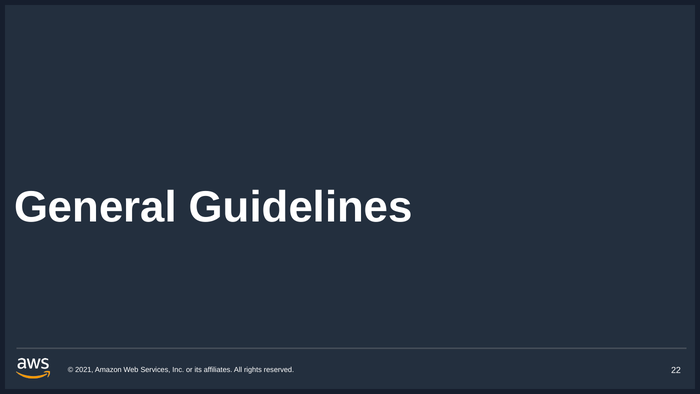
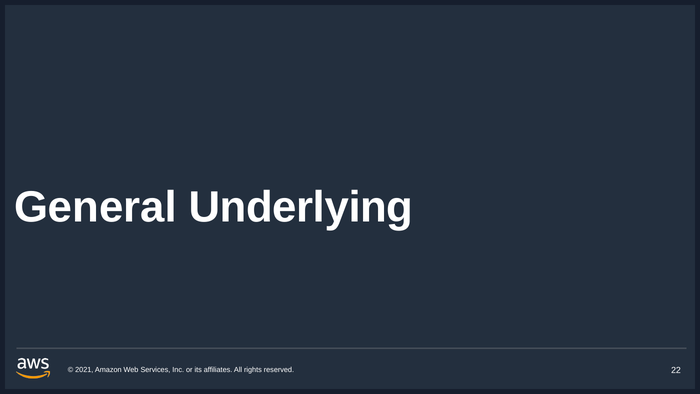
Guidelines: Guidelines -> Underlying (301, 207)
